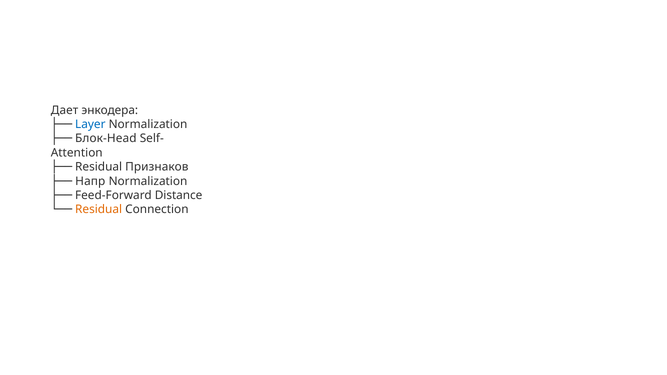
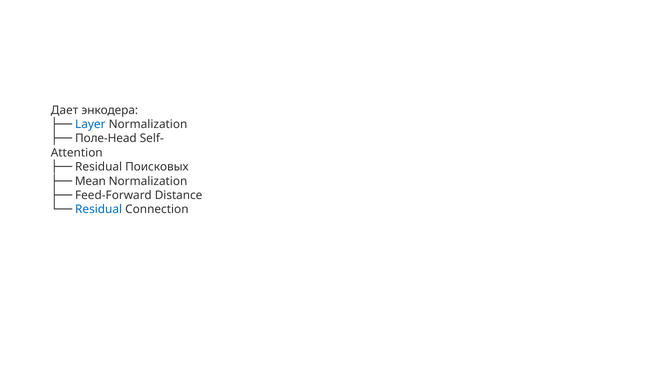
Блок-Head: Блок-Head -> Поле-Head (106, 139)
Признаков: Признаков -> Поисковых (157, 167)
Напр: Напр -> Mean (90, 181)
Residual colour: orange -> blue (99, 210)
